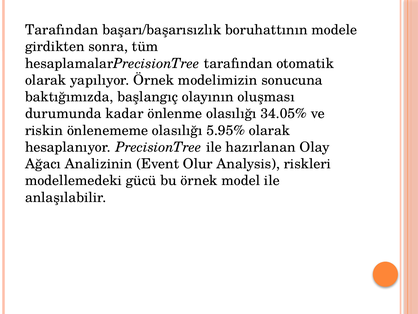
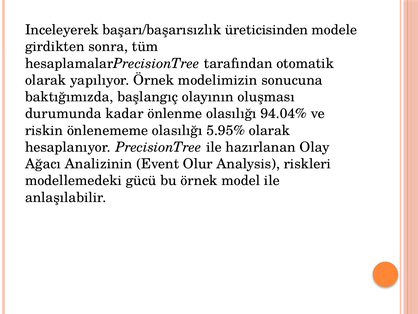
Tarafından: Tarafından -> Inceleyerek (62, 30)
boruhattının: boruhattının -> üreticisinden (267, 30)
34.05%: 34.05% -> 94.04% (284, 113)
